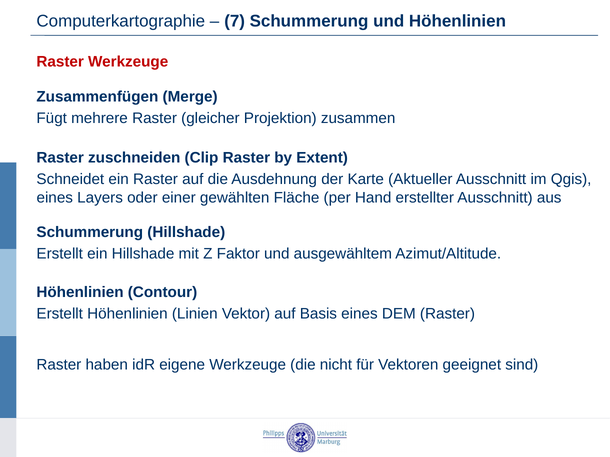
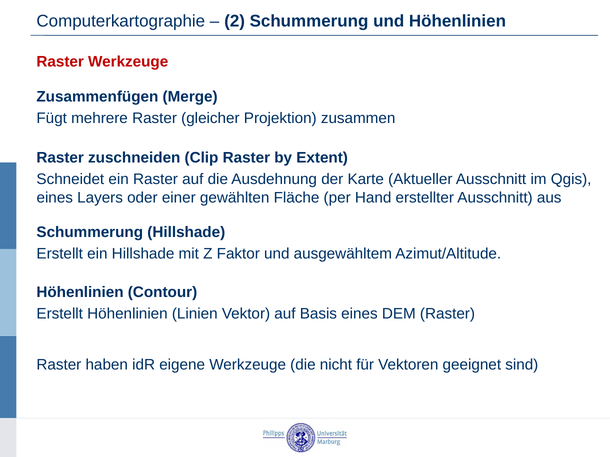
7: 7 -> 2 (235, 21)
